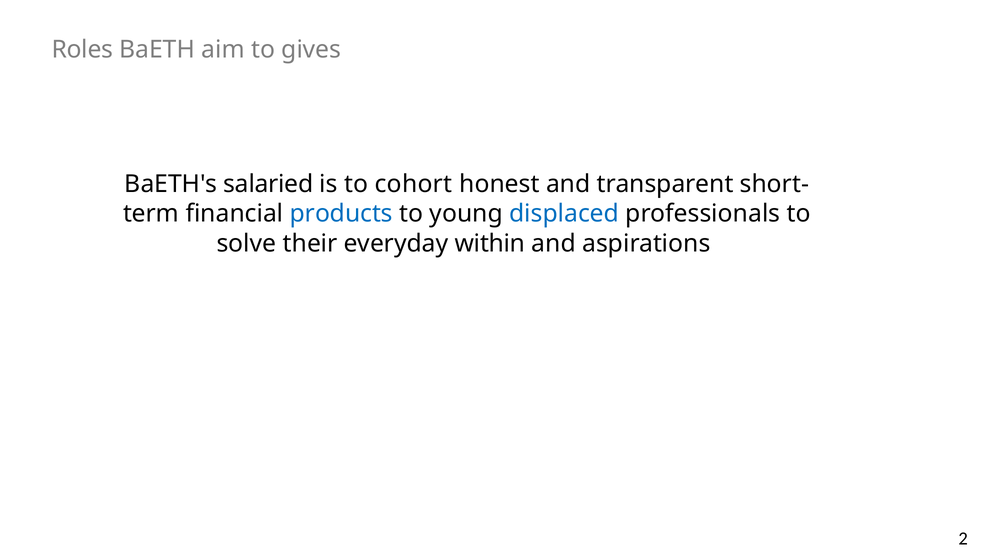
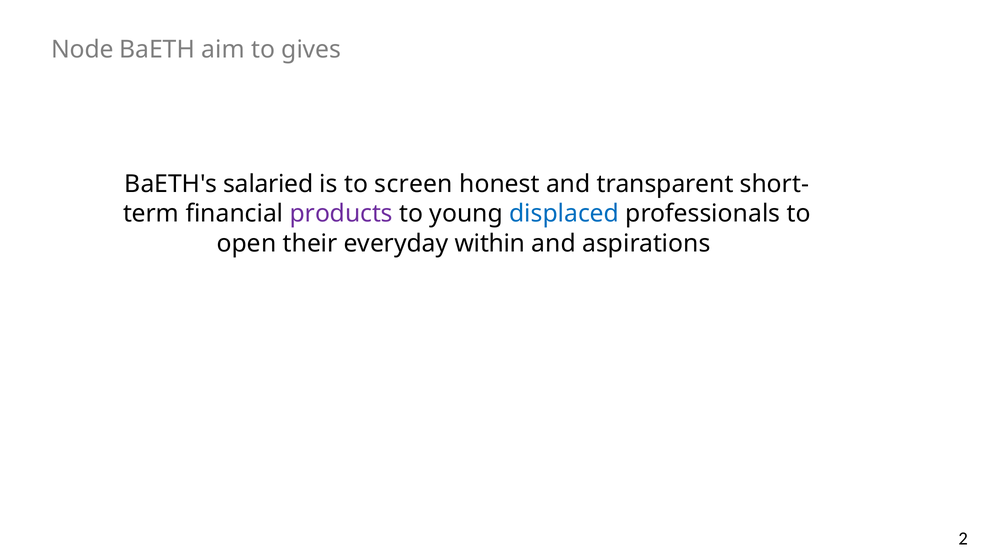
Roles: Roles -> Node (82, 49)
cohort: cohort -> screen (414, 184)
products colour: blue -> purple (341, 214)
solve: solve -> open (246, 244)
